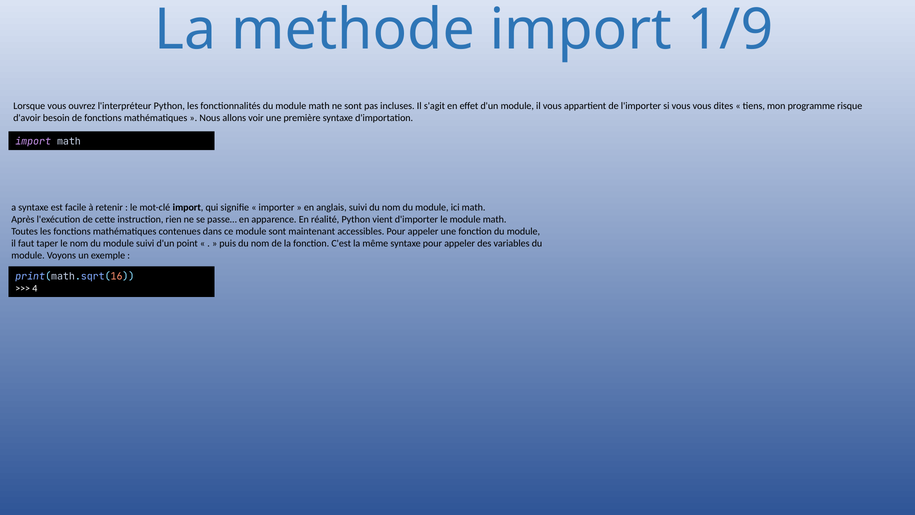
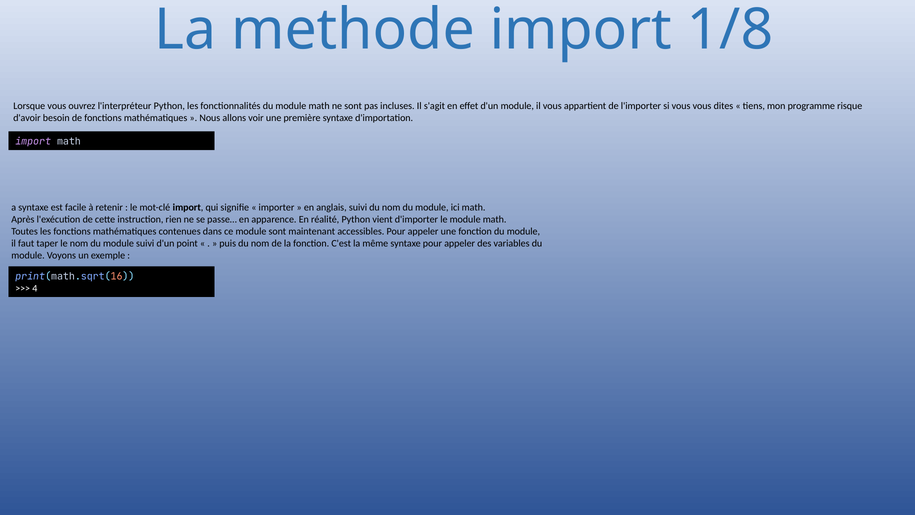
1/9: 1/9 -> 1/8 (730, 30)
